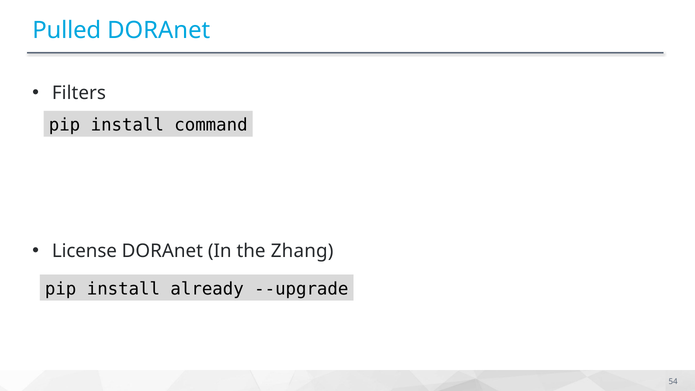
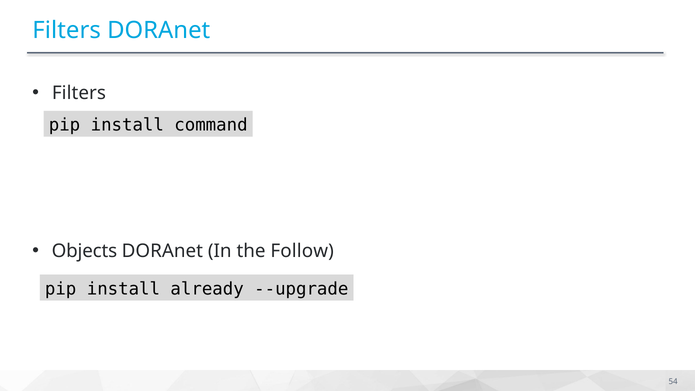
Pulled: Pulled -> Filters (67, 30)
License: License -> Objects (84, 251)
Zhang: Zhang -> Follow (302, 251)
